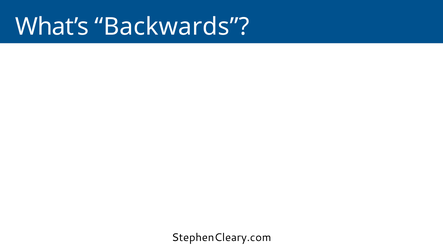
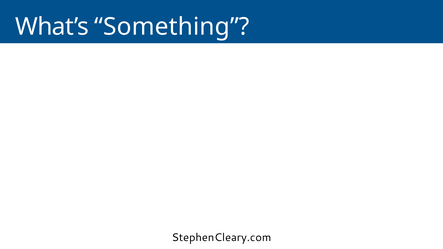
Backwards: Backwards -> Something (172, 27)
